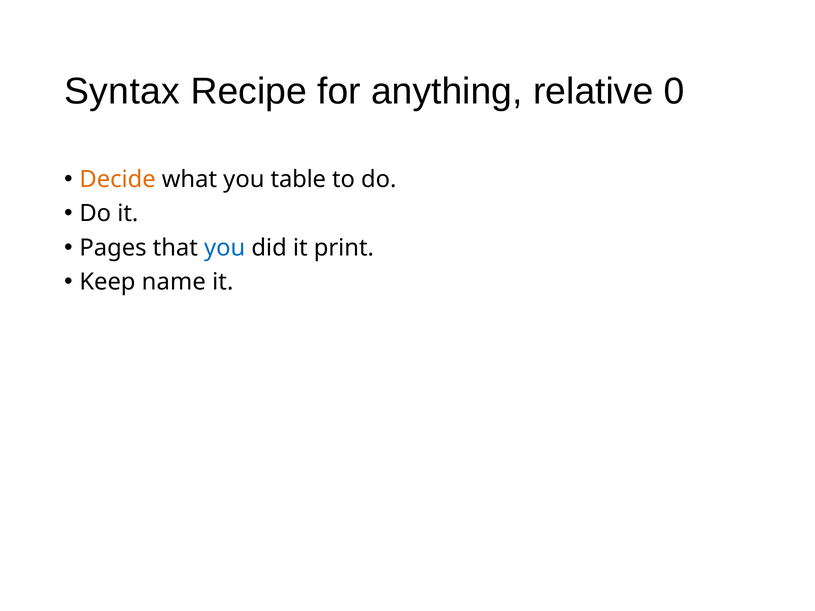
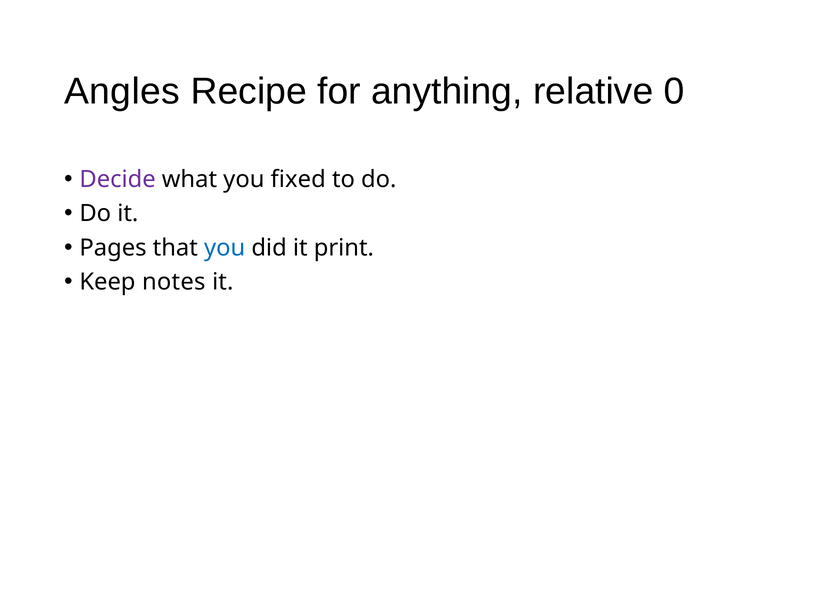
Syntax: Syntax -> Angles (122, 91)
Decide colour: orange -> purple (118, 179)
table: table -> fixed (298, 179)
name: name -> notes (174, 282)
